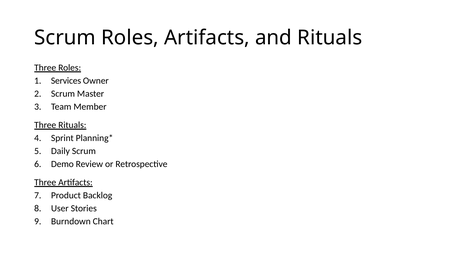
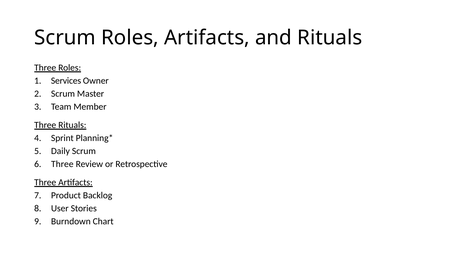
Demo: Demo -> Three (62, 164)
